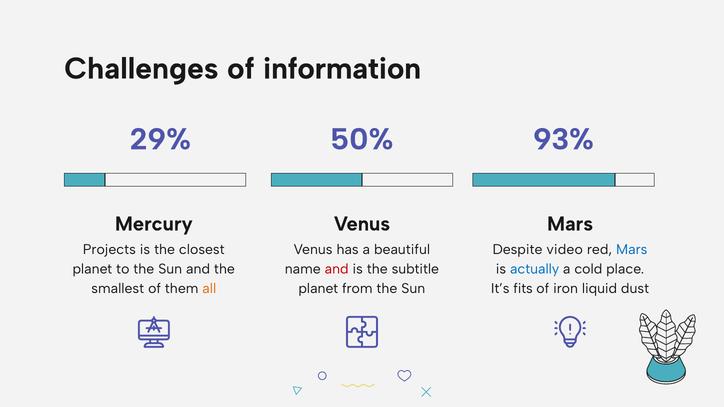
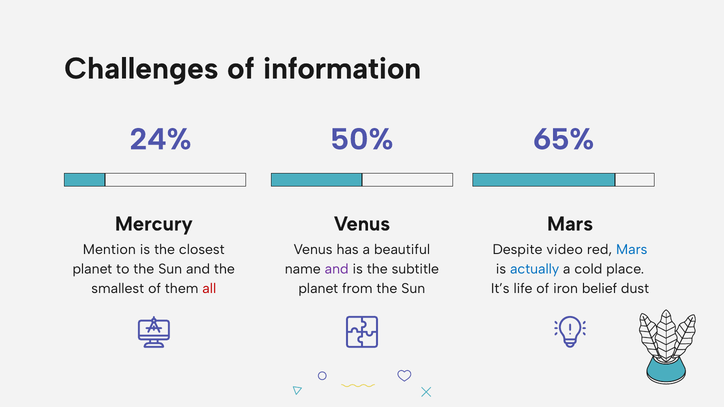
29%: 29% -> 24% (161, 139)
93%: 93% -> 65% (564, 139)
Projects: Projects -> Mention (109, 250)
and colour: red -> purple (337, 269)
all colour: orange -> red (209, 289)
fits: fits -> life (523, 289)
liquid: liquid -> belief (600, 289)
